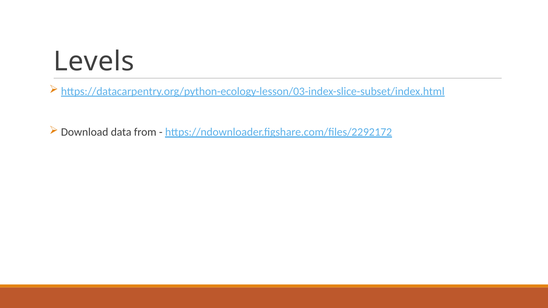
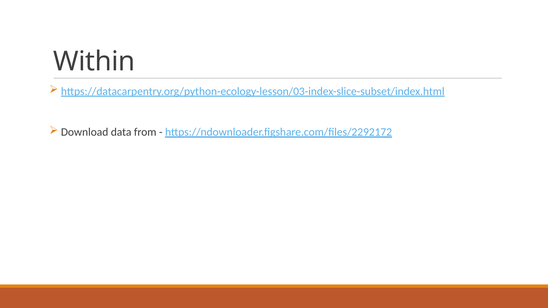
Levels: Levels -> Within (94, 61)
